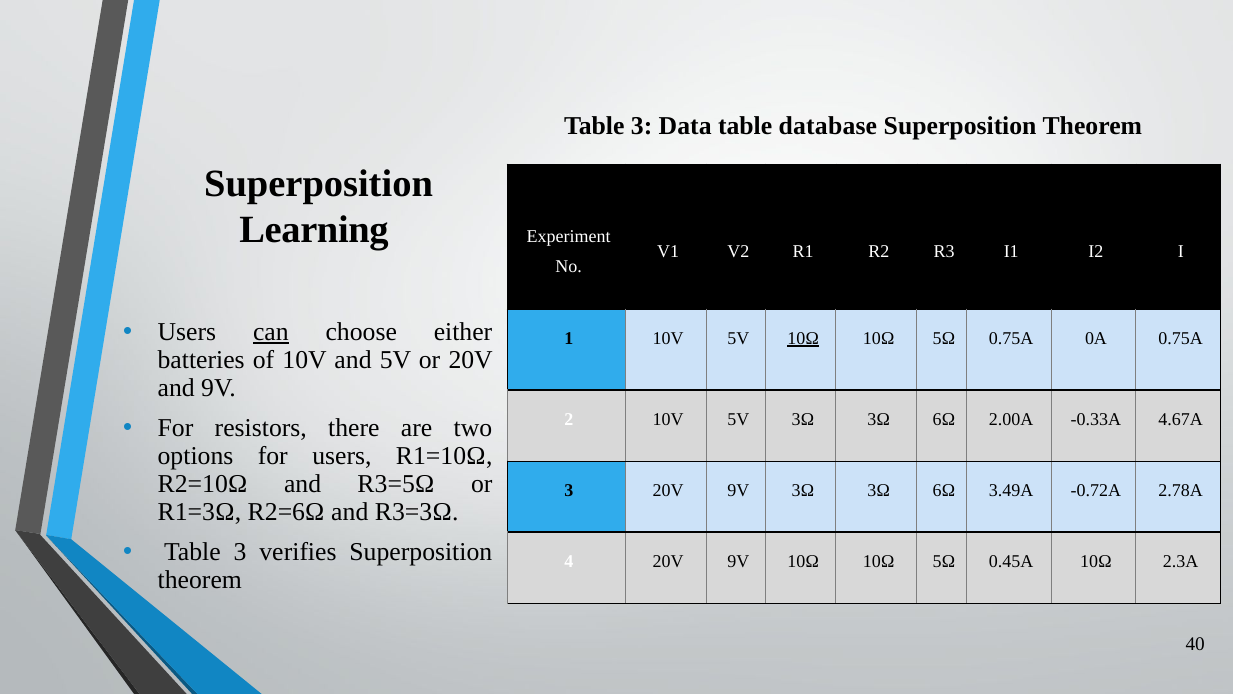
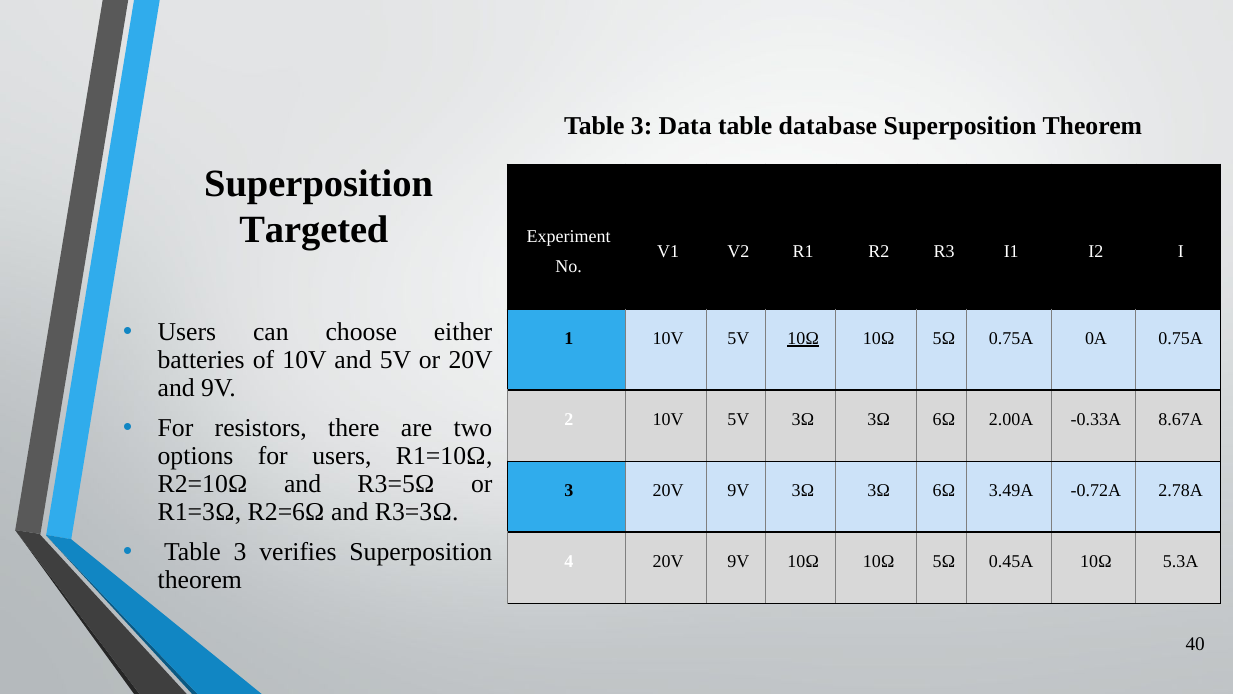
Learning: Learning -> Targeted (314, 230)
can underline: present -> none (271, 332)
4.67A: 4.67A -> 8.67A (1181, 419)
2.3A: 2.3A -> 5.3A (1181, 561)
